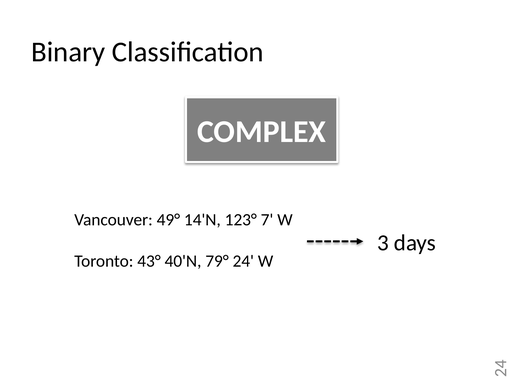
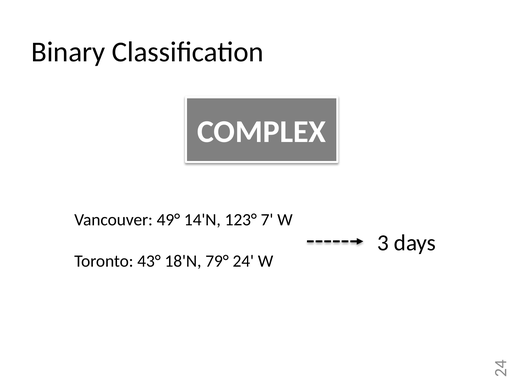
40'N: 40'N -> 18'N (183, 261)
